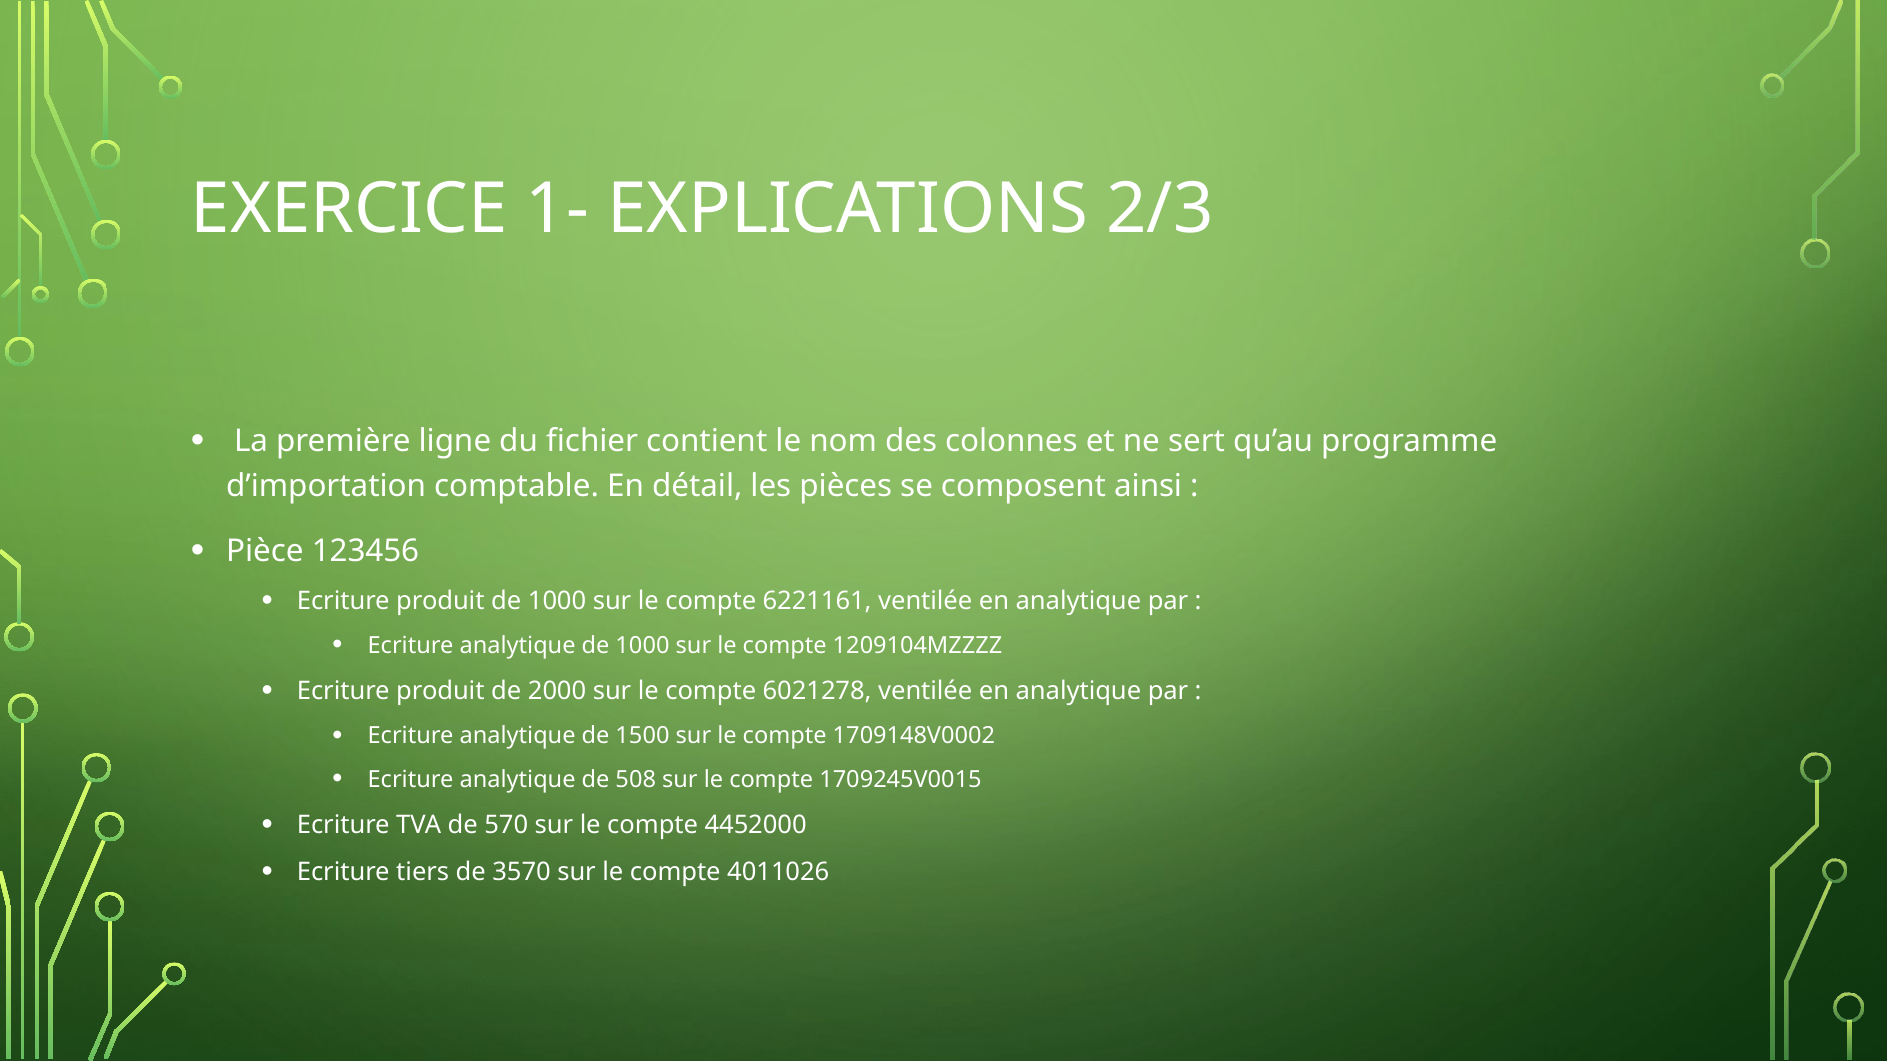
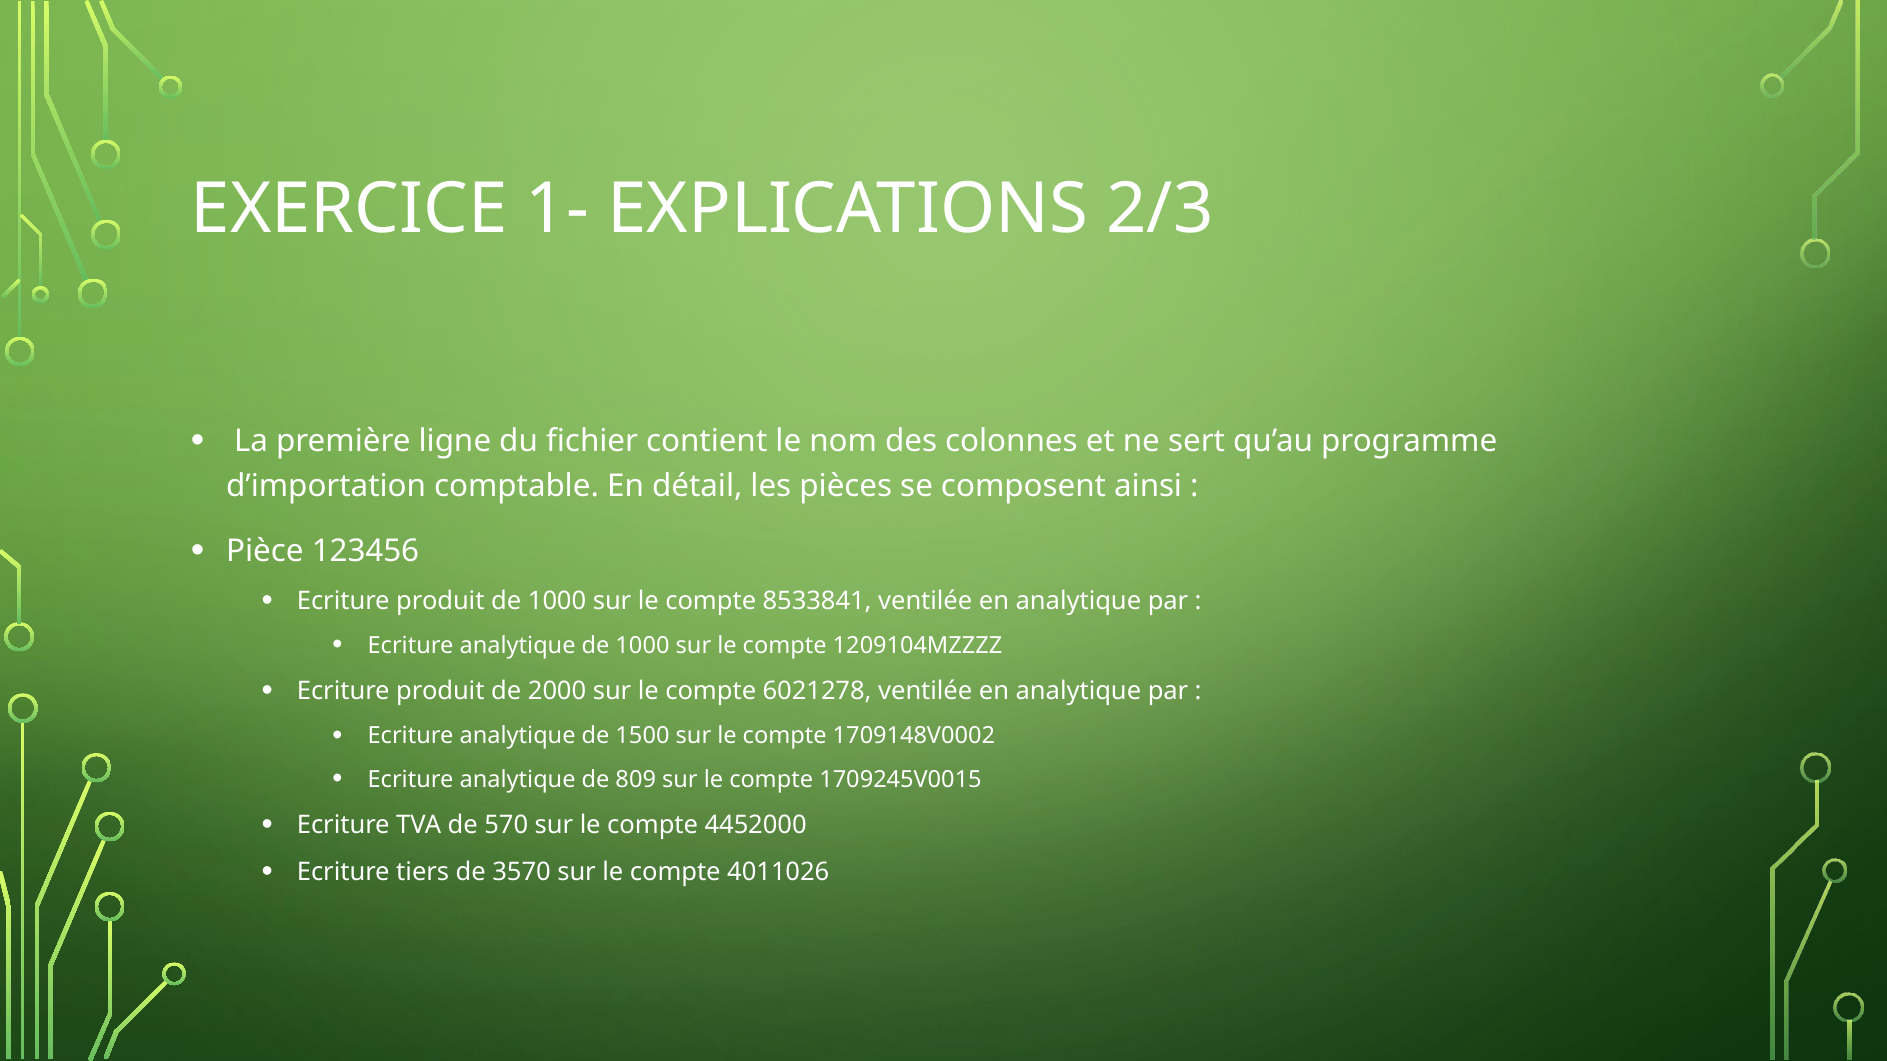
6221161: 6221161 -> 8533841 (817, 601)
508: 508 -> 809 (636, 780)
